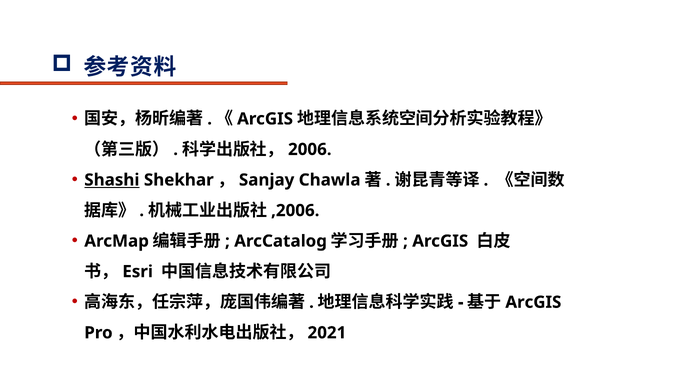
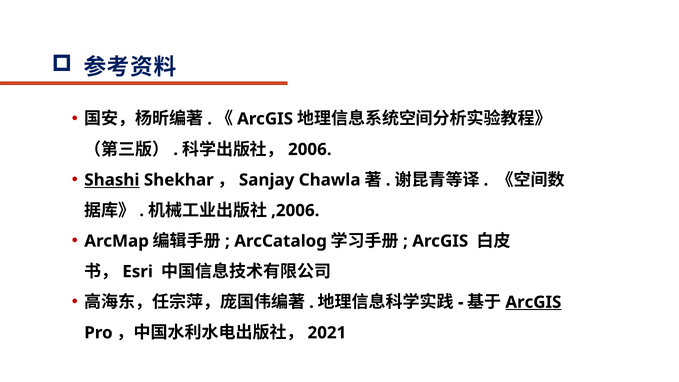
ArcGIS underline: none -> present (533, 302)
